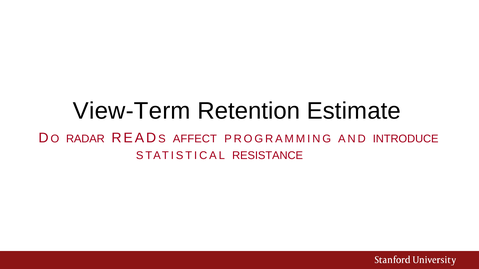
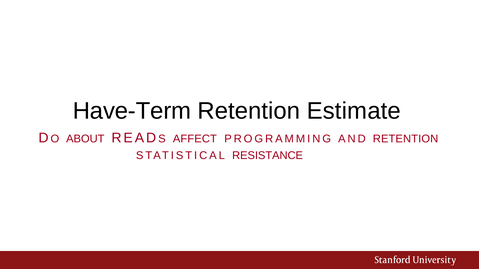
View-Term: View-Term -> Have-Term (132, 111)
RADAR: RADAR -> ABOUT (85, 139)
AND INTRODUCE: INTRODUCE -> RETENTION (406, 139)
